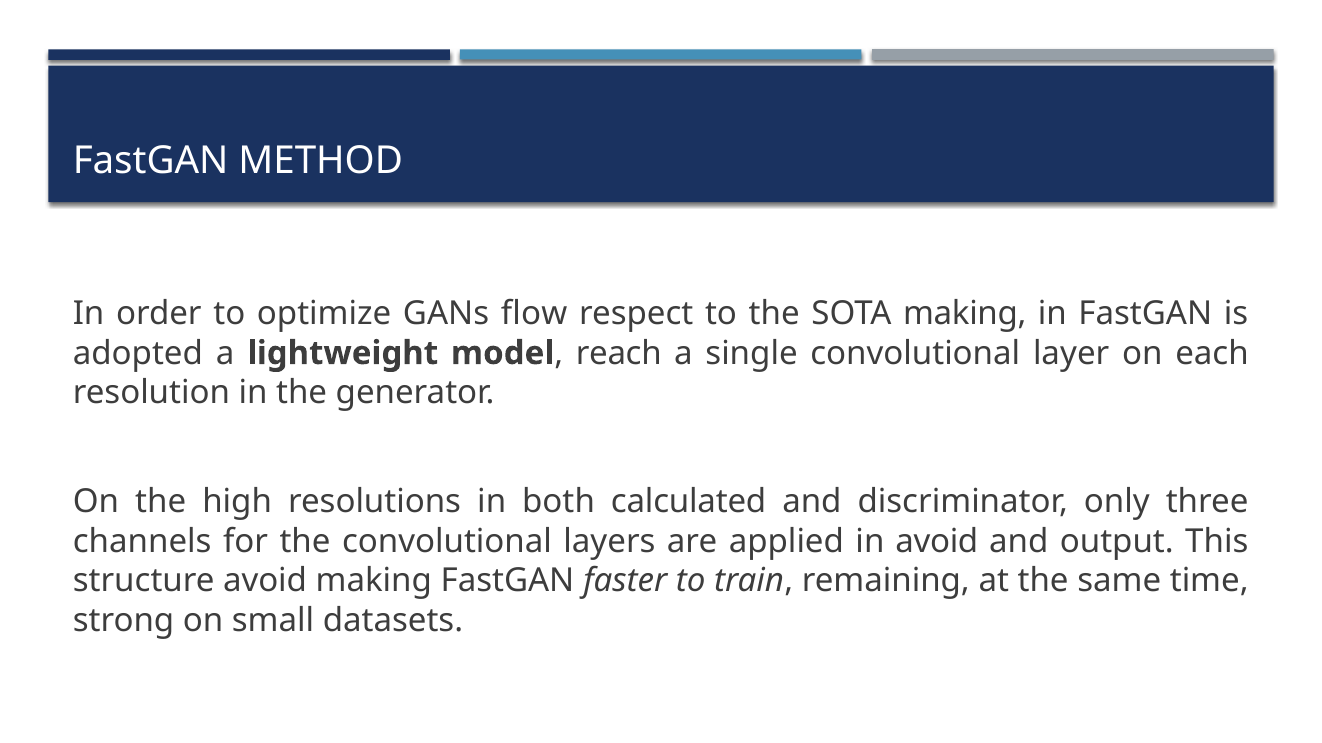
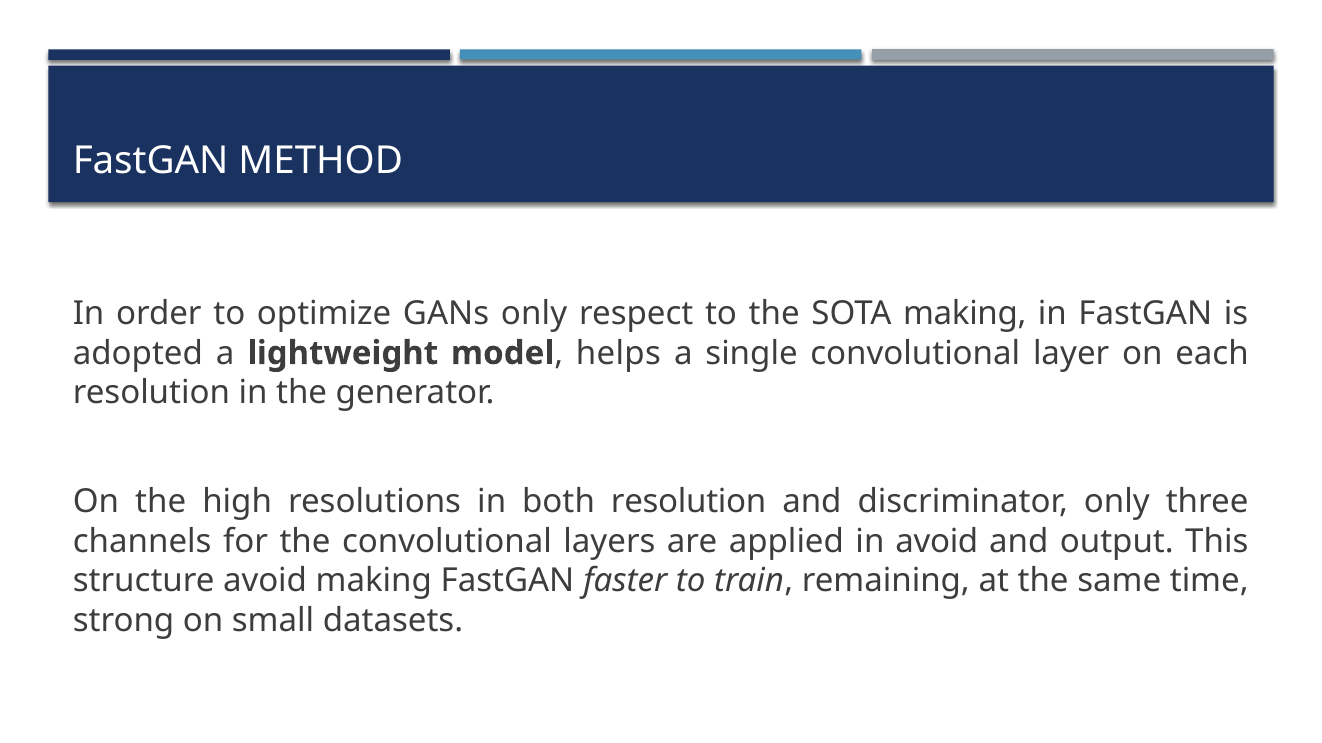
GANs flow: flow -> only (534, 314)
reach: reach -> helps (618, 353)
both calculated: calculated -> resolution (689, 502)
